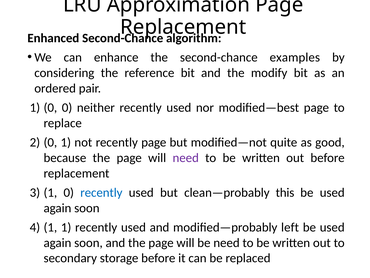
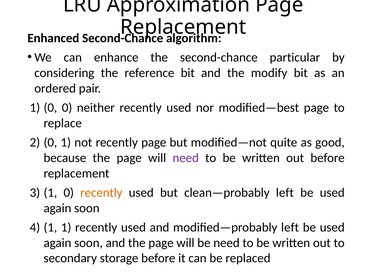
examples: examples -> particular (295, 57)
recently colour: blue -> orange (101, 192)
clean—probably this: this -> left (285, 192)
